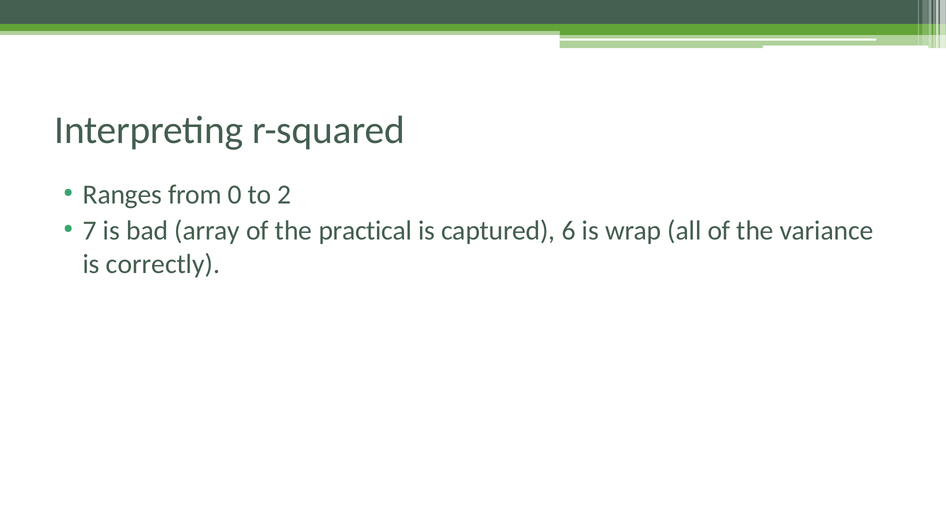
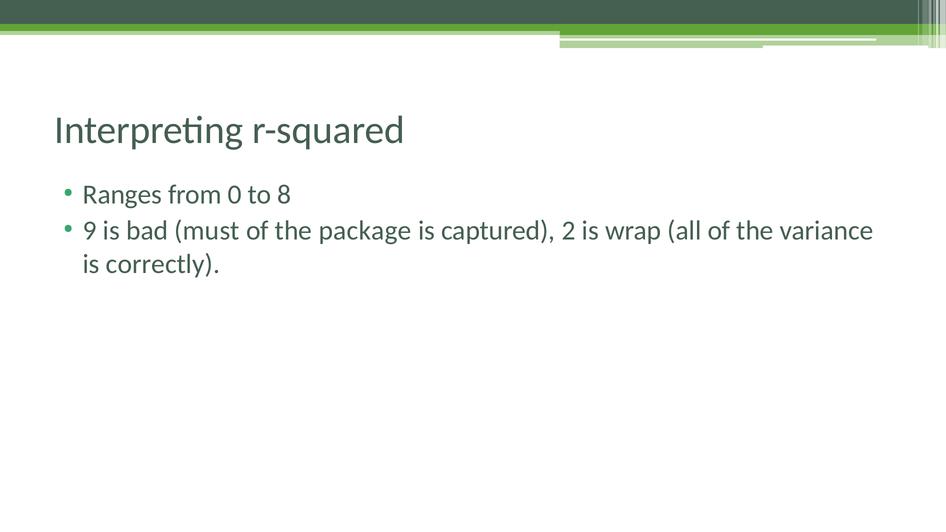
2: 2 -> 8 (284, 195)
7: 7 -> 9 (90, 231)
array: array -> must (207, 231)
practical: practical -> package (365, 231)
6: 6 -> 2 (569, 231)
